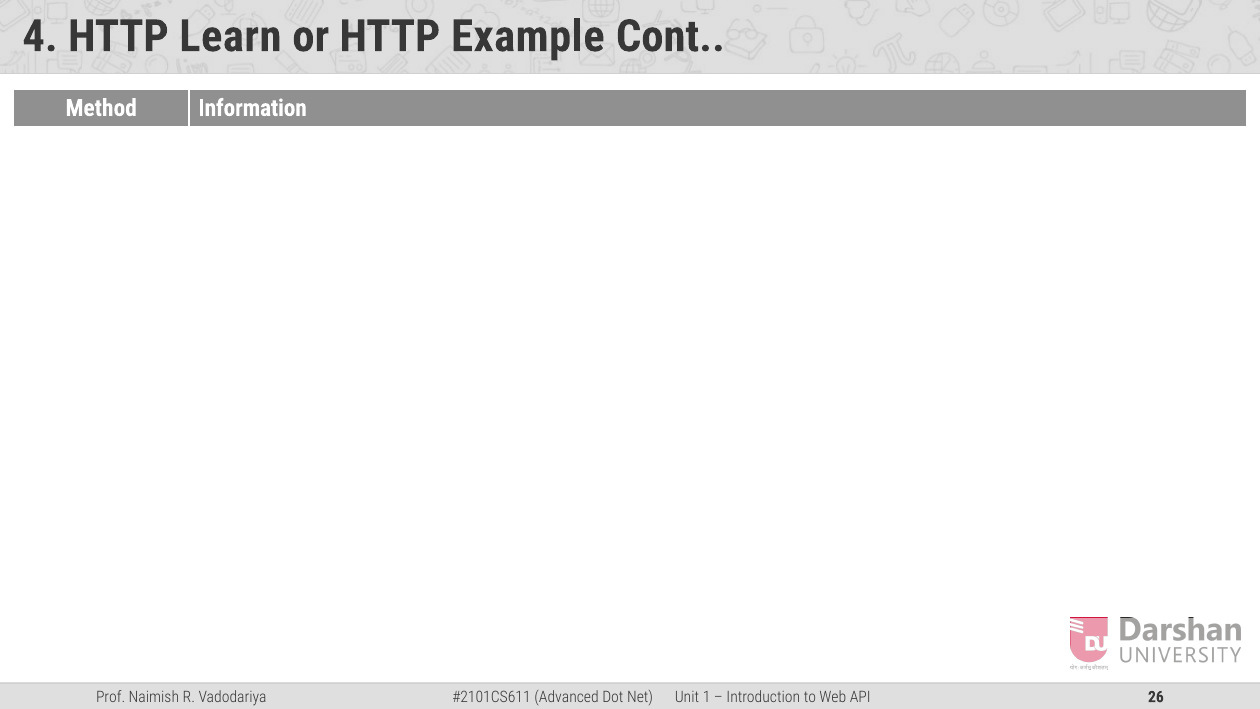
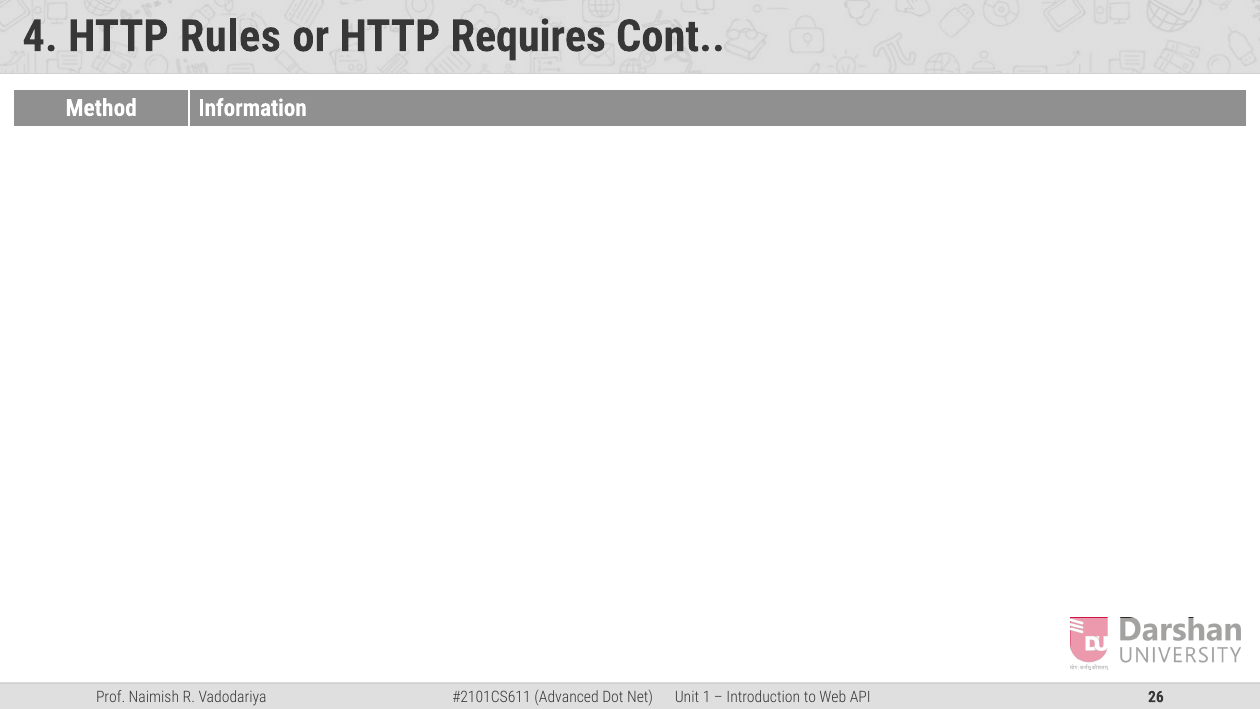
Learn: Learn -> Rules (230, 36)
HTTP Example: Example -> Requires (528, 36)
